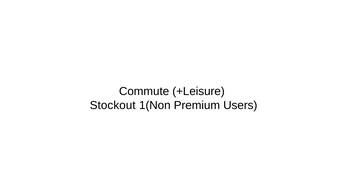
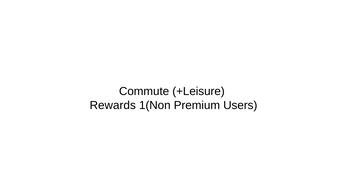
Stockout: Stockout -> Rewards (113, 105)
